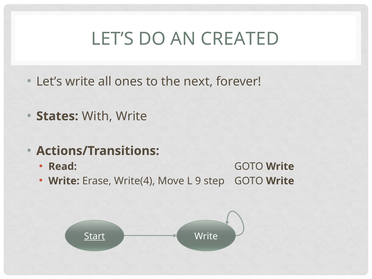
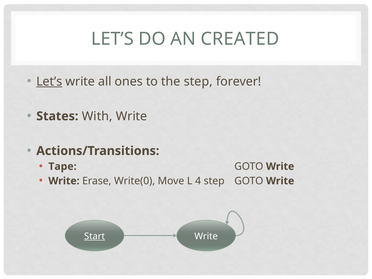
Let’s underline: none -> present (49, 81)
the next: next -> step (198, 81)
Read: Read -> Tape (62, 166)
Write(4: Write(4 -> Write(0 (135, 181)
9: 9 -> 4 (198, 181)
